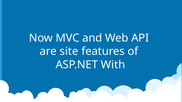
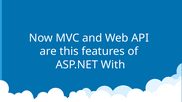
site: site -> this (69, 52)
